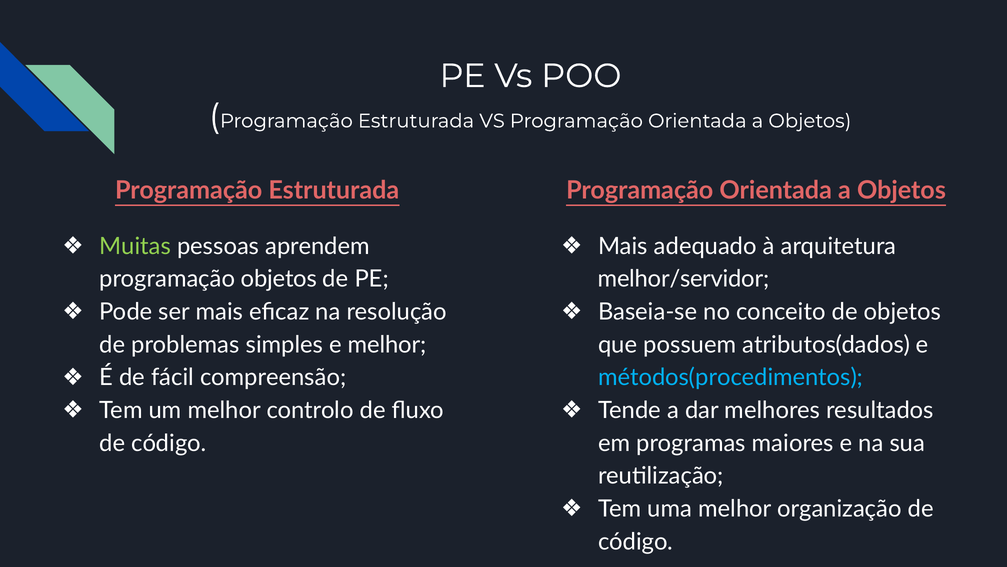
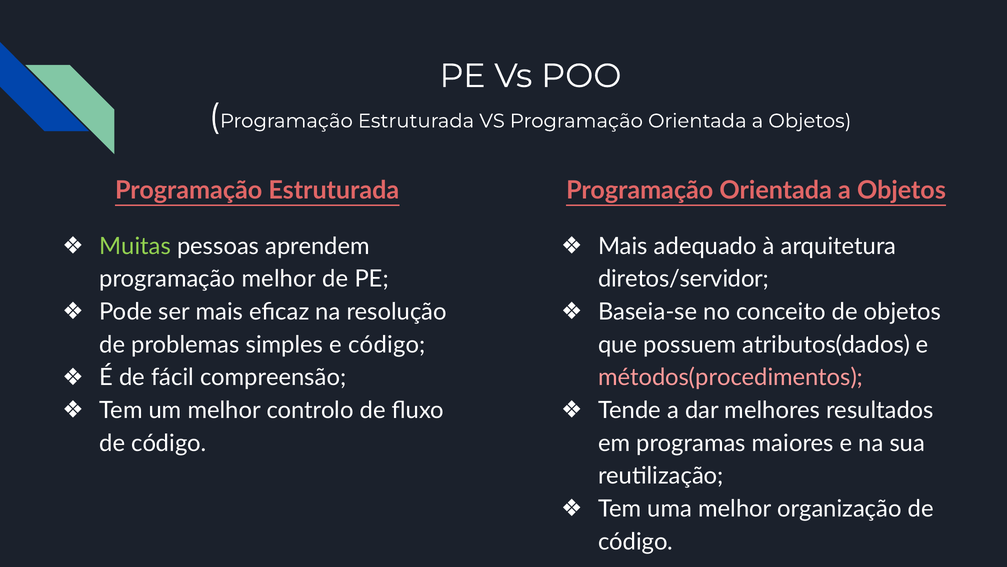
programação objetos: objetos -> melhor (279, 279)
melhor/servidor: melhor/servidor -> diretos/servidor (684, 279)
e melhor: melhor -> código (387, 344)
métodos(procedimentos colour: light blue -> pink (731, 377)
